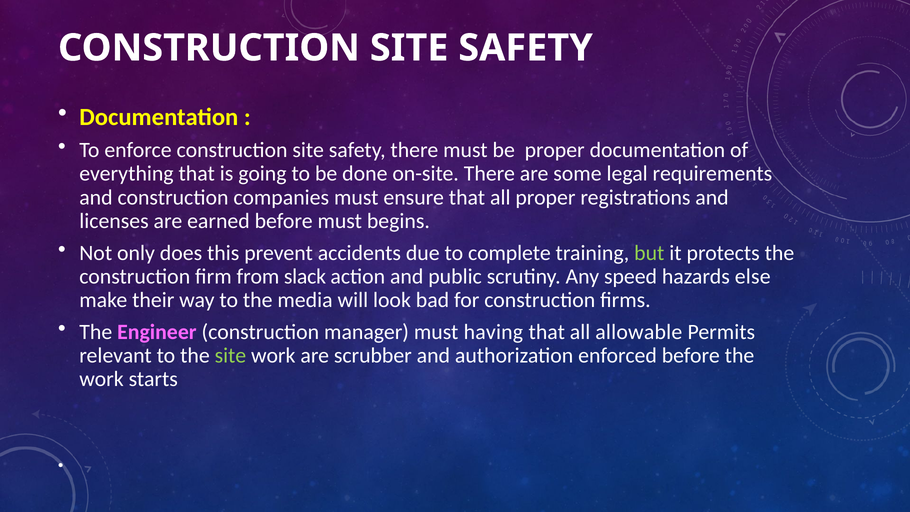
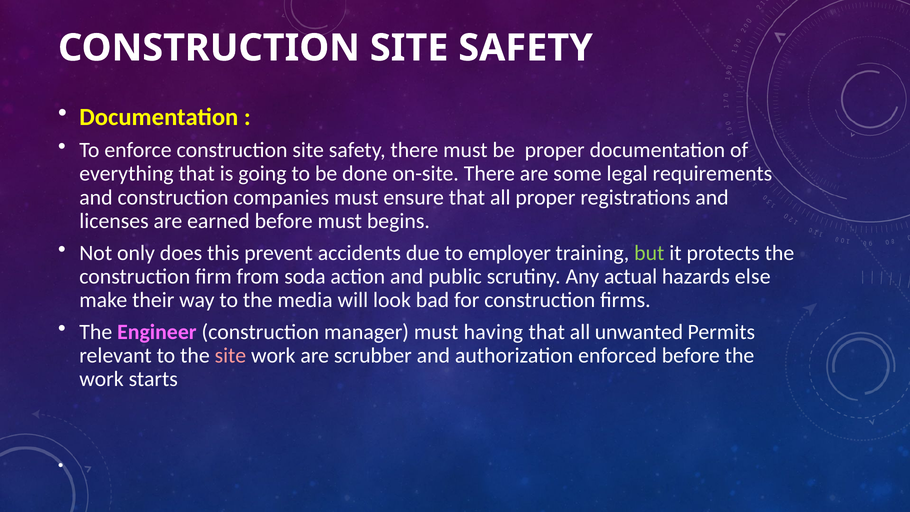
complete: complete -> employer (509, 253)
slack: slack -> soda (305, 276)
speed: speed -> actual (631, 276)
allowable: allowable -> unwanted (639, 332)
site colour: light green -> pink (230, 356)
